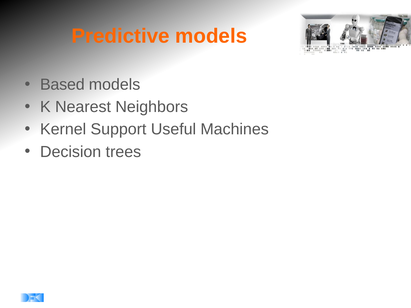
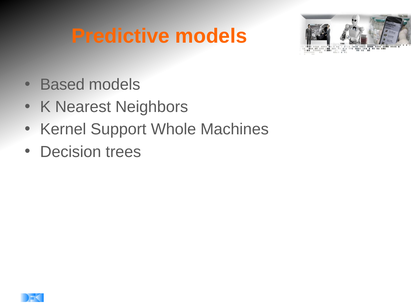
Useful: Useful -> Whole (173, 129)
